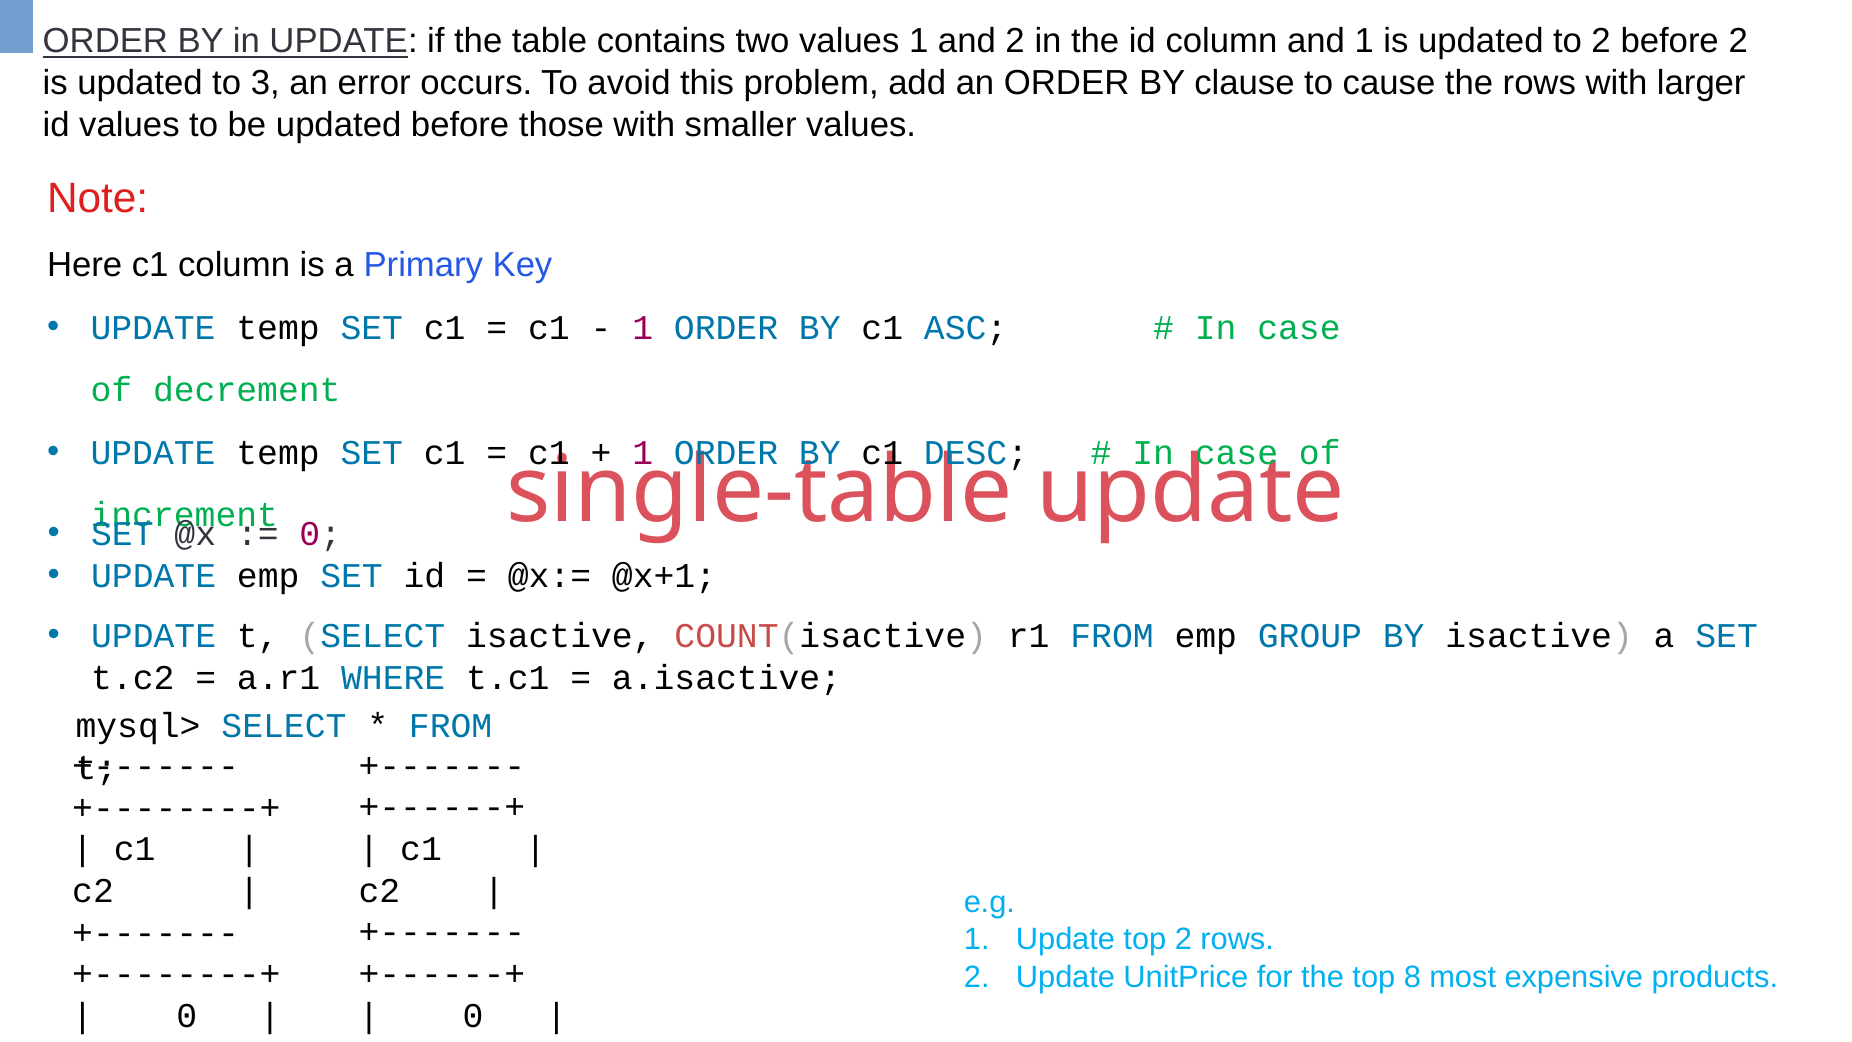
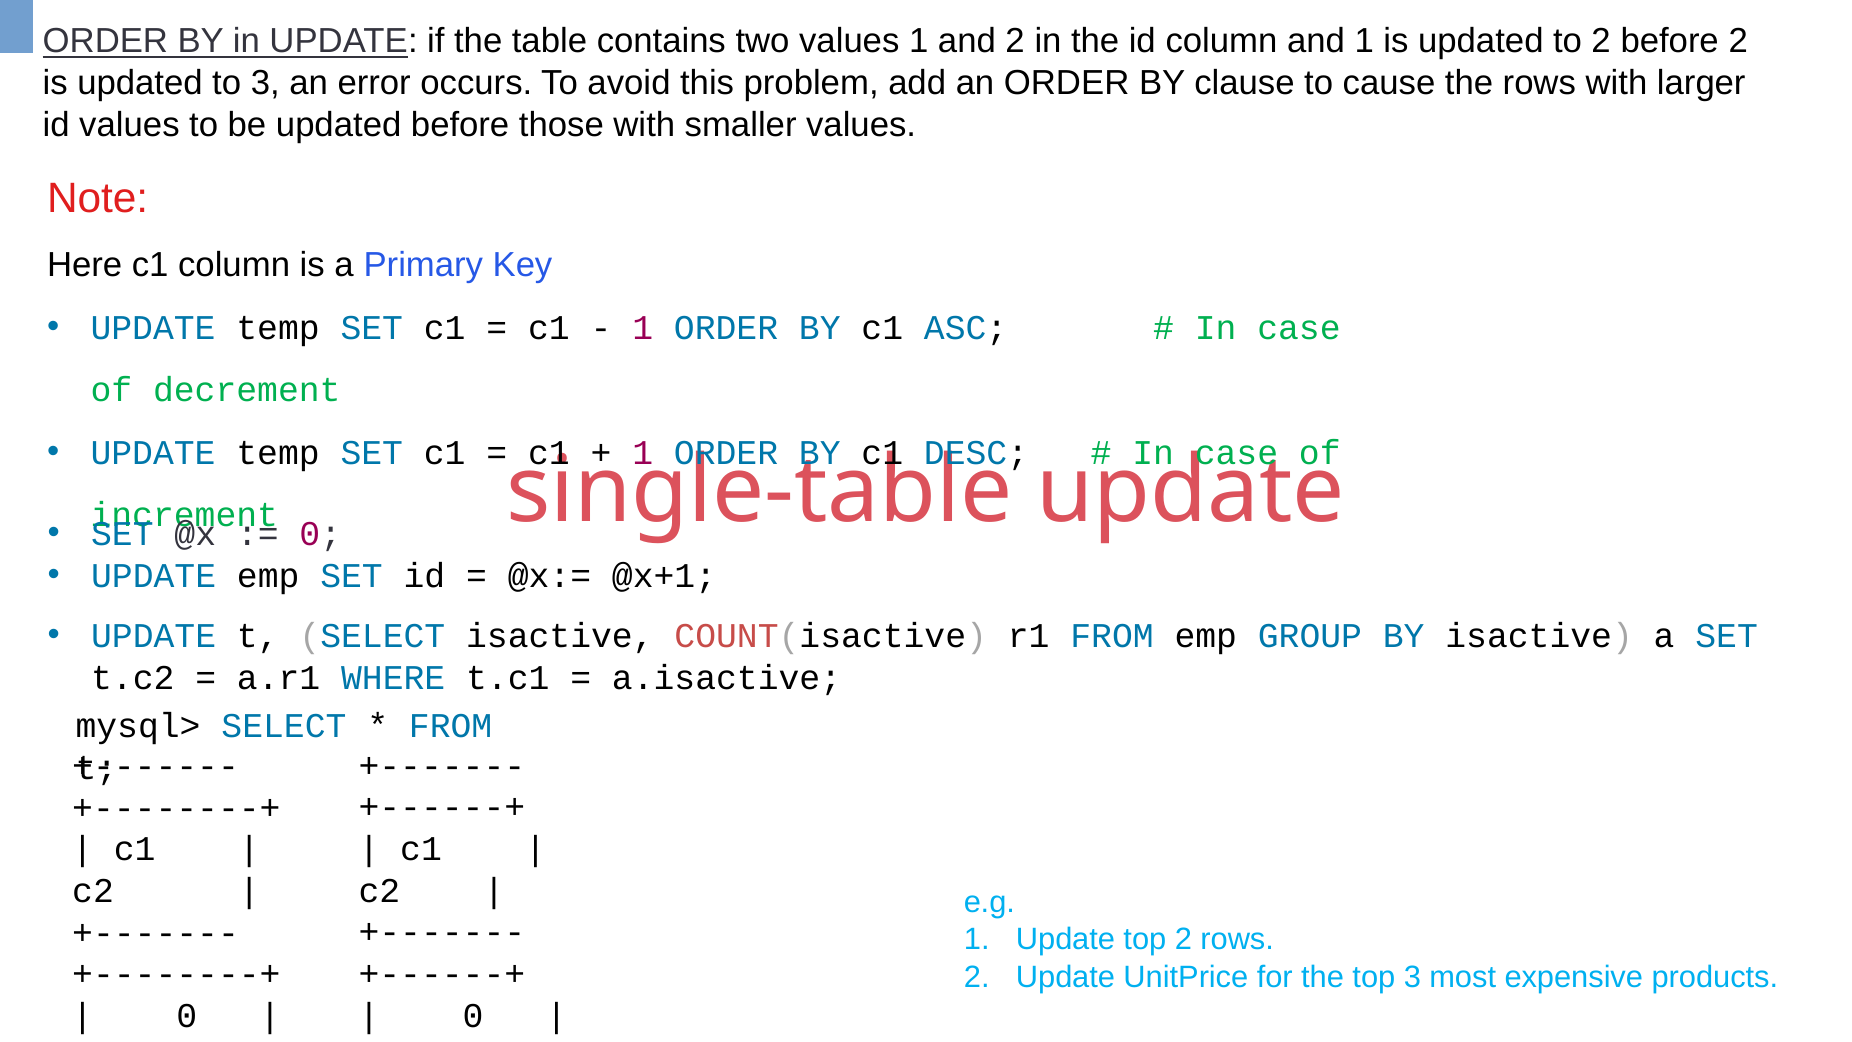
top 8: 8 -> 3 (1412, 977)
